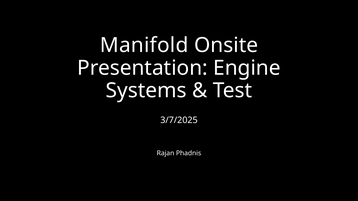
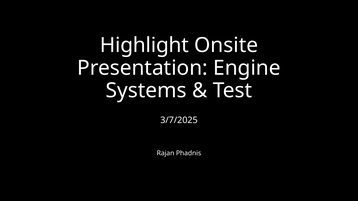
Manifold: Manifold -> Highlight (144, 45)
